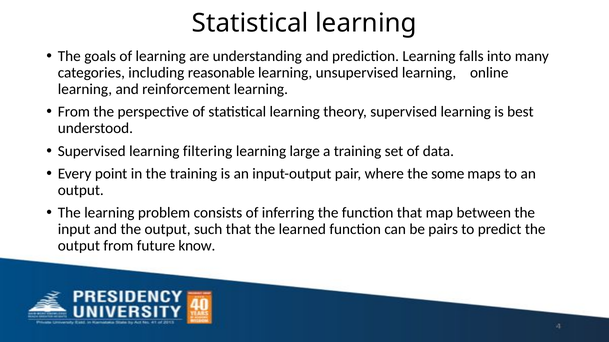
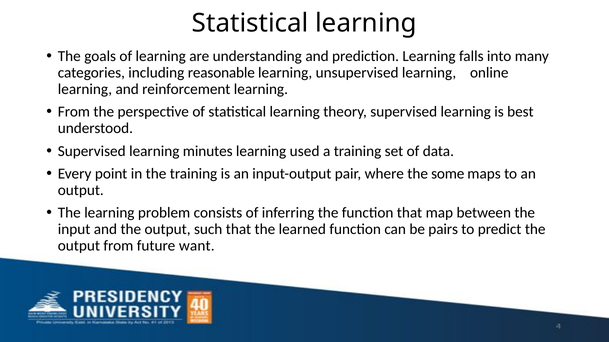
filtering: filtering -> minutes (208, 151)
large: large -> used (305, 151)
know: know -> want (197, 246)
